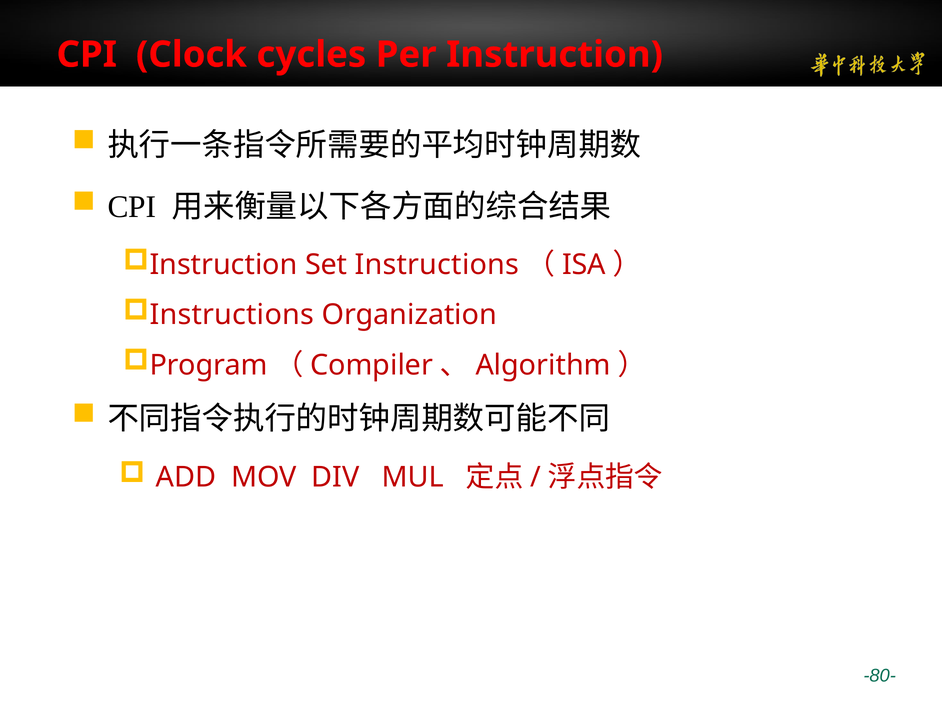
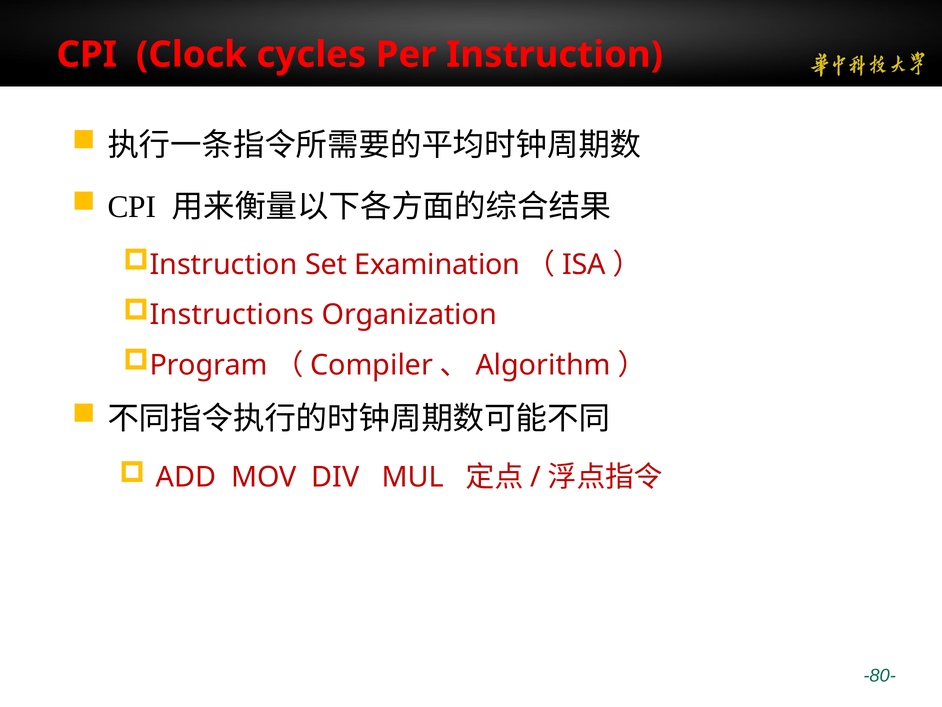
Set Instructions: Instructions -> Examination (437, 265)
